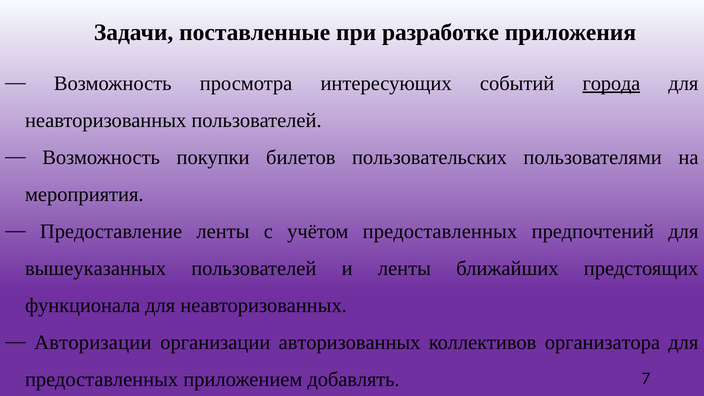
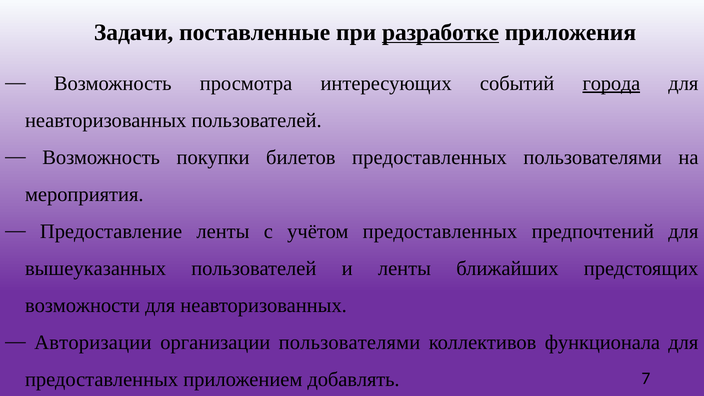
разработке underline: none -> present (441, 32)
билетов пользовательских: пользовательских -> предоставленных (429, 157)
функционала: функционала -> возможности (83, 305)
организации авторизованных: авторизованных -> пользователями (349, 342)
организатора: организатора -> функционала (602, 342)
